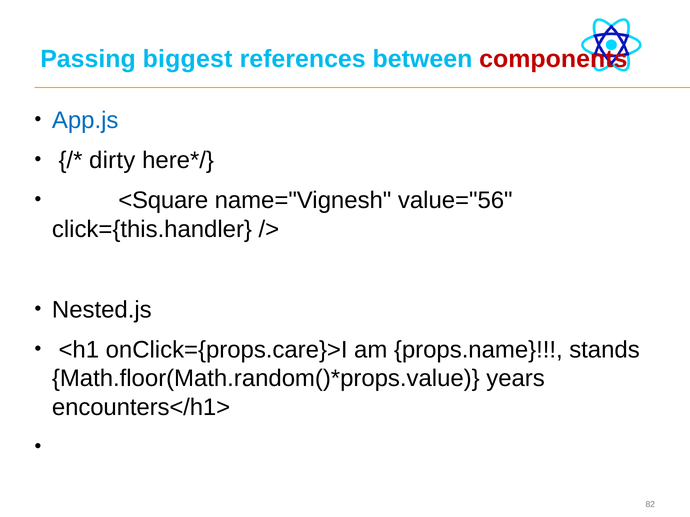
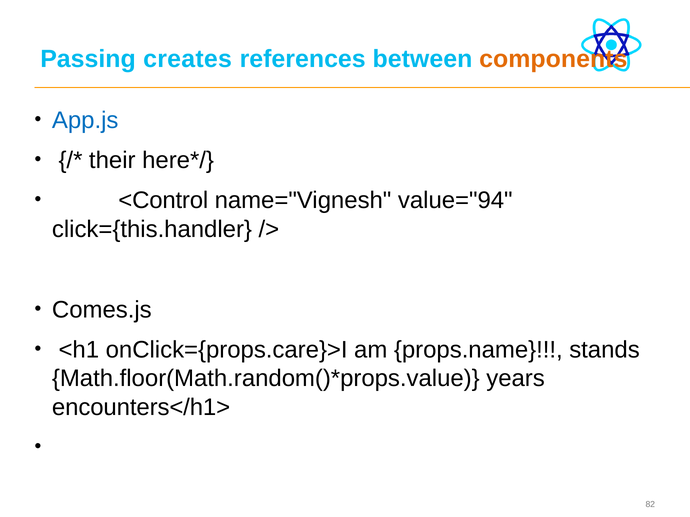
biggest: biggest -> creates (188, 59)
components colour: red -> orange (553, 59)
dirty: dirty -> their (112, 160)
<Square: <Square -> <Control (163, 201)
value="56: value="56 -> value="94 (455, 201)
Nested.js: Nested.js -> Comes.js (102, 310)
